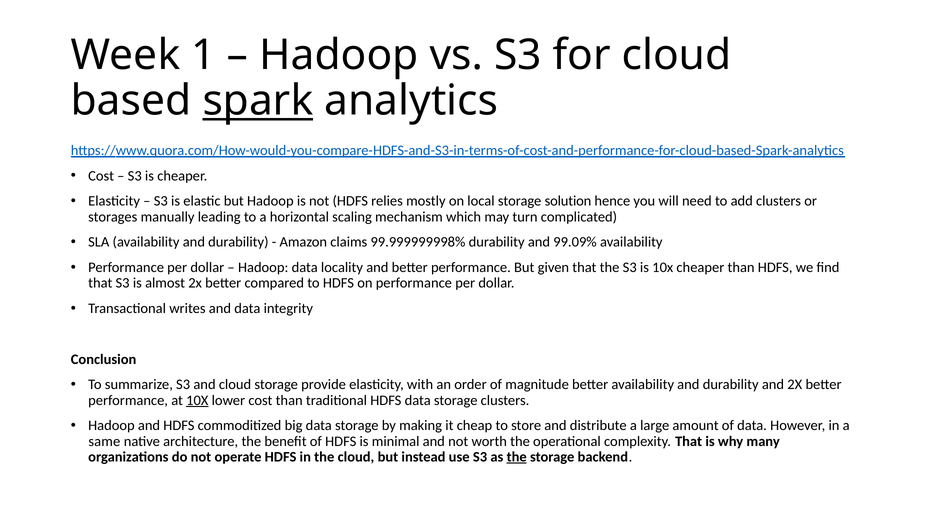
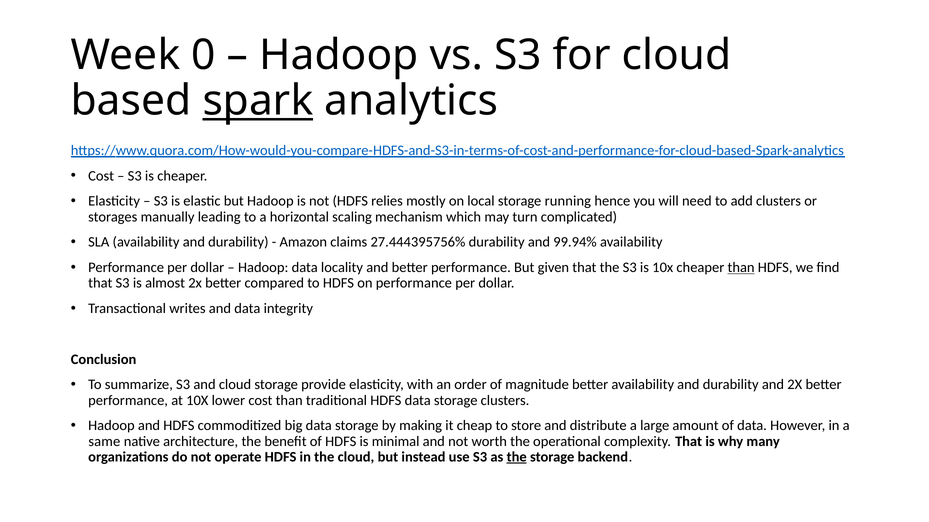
1: 1 -> 0 (204, 55)
solution: solution -> running (568, 201)
99.999999998%: 99.999999998% -> 27.444395756% (418, 242)
99.09%: 99.09% -> 99.94% (575, 242)
than underline: none -> present (741, 268)
10X underline: present -> none (197, 401)
